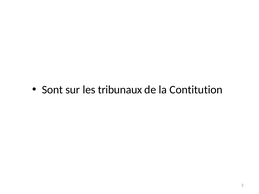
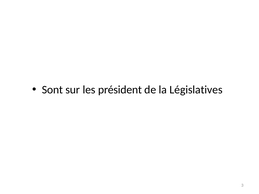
tribunaux: tribunaux -> président (120, 90)
Contitution: Contitution -> Législatives (196, 90)
